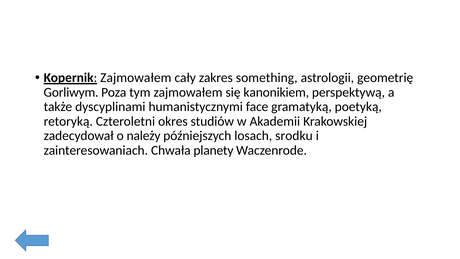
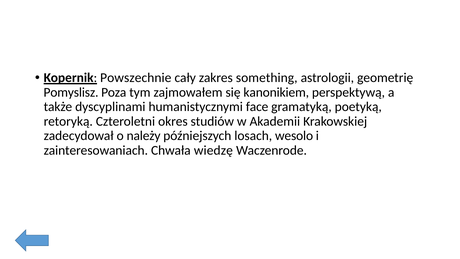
Kopernik Zajmowałem: Zajmowałem -> Powszechnie (136, 78)
Gorliwym: Gorliwym -> Pomyslisz (71, 92)
srodku: srodku -> wesolo (294, 136)
planety: planety -> wiedzę (213, 150)
